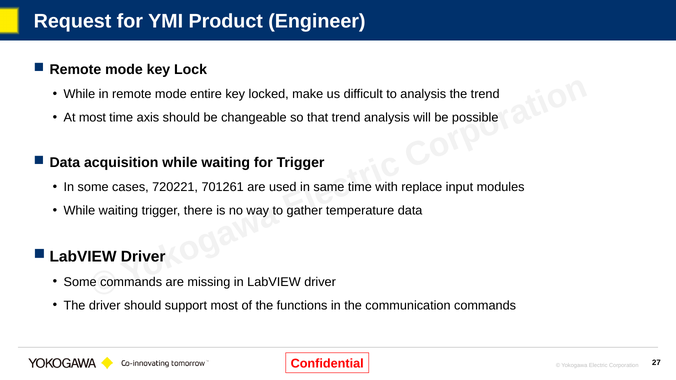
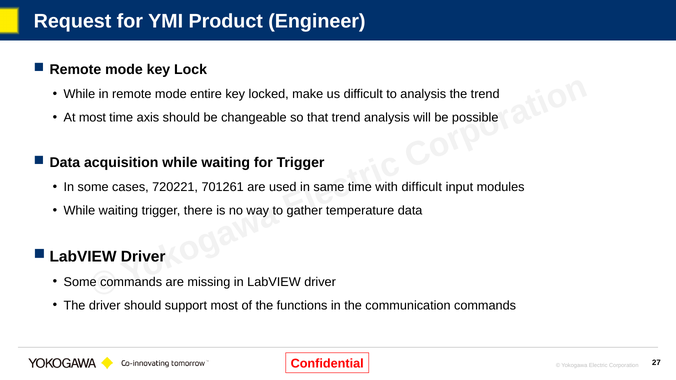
replace: replace -> difficult (422, 187)
